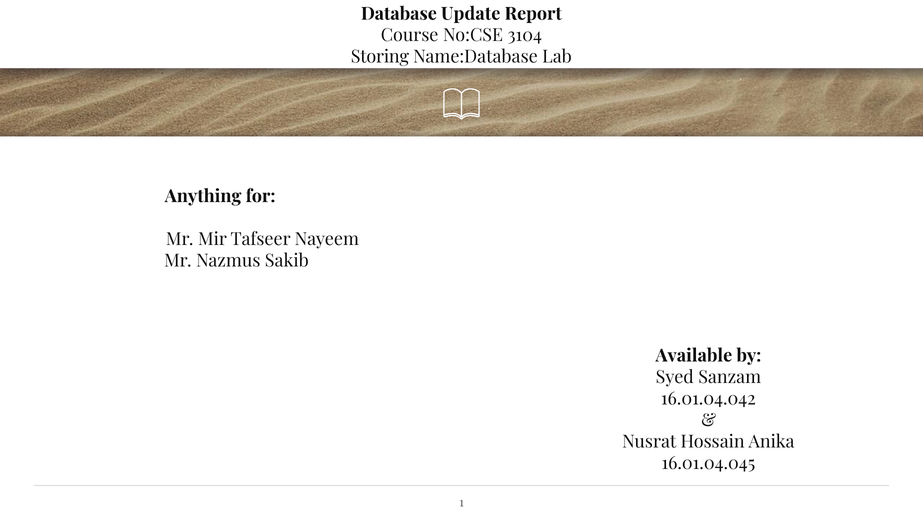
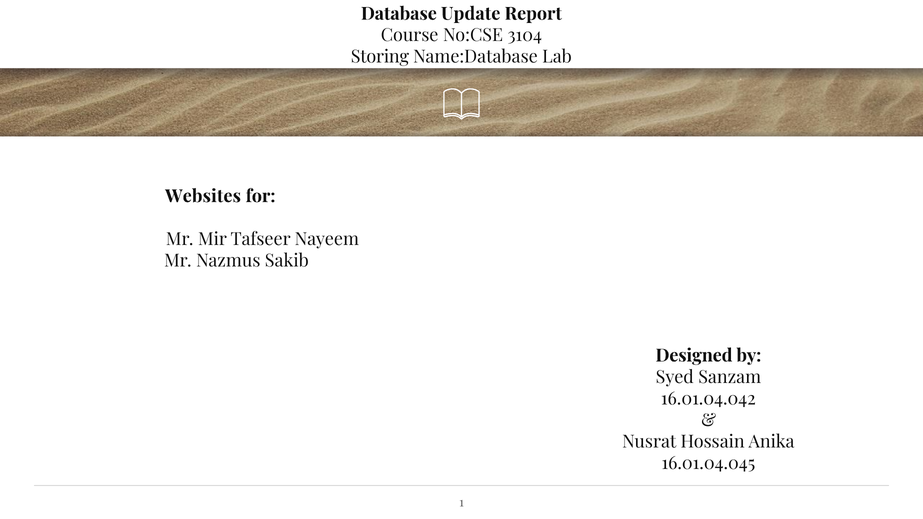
Anything: Anything -> Websites (203, 196)
Available: Available -> Designed (694, 356)
